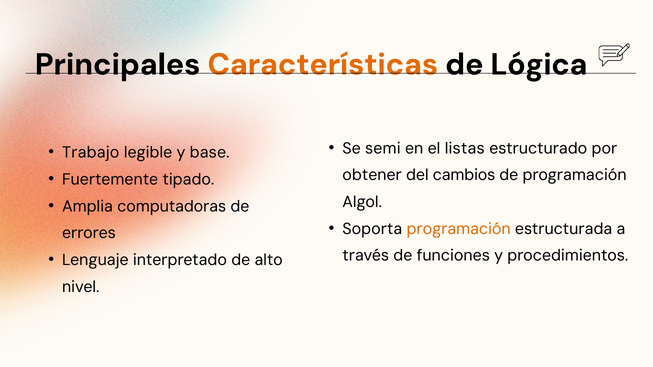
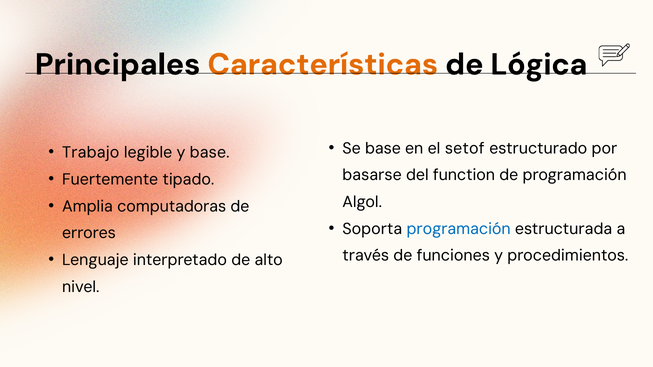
Se semi: semi -> base (383, 148)
listas: listas -> setof (465, 148)
obtener: obtener -> basarse (372, 175)
cambios: cambios -> function (464, 175)
programación colour: orange -> blue (459, 229)
